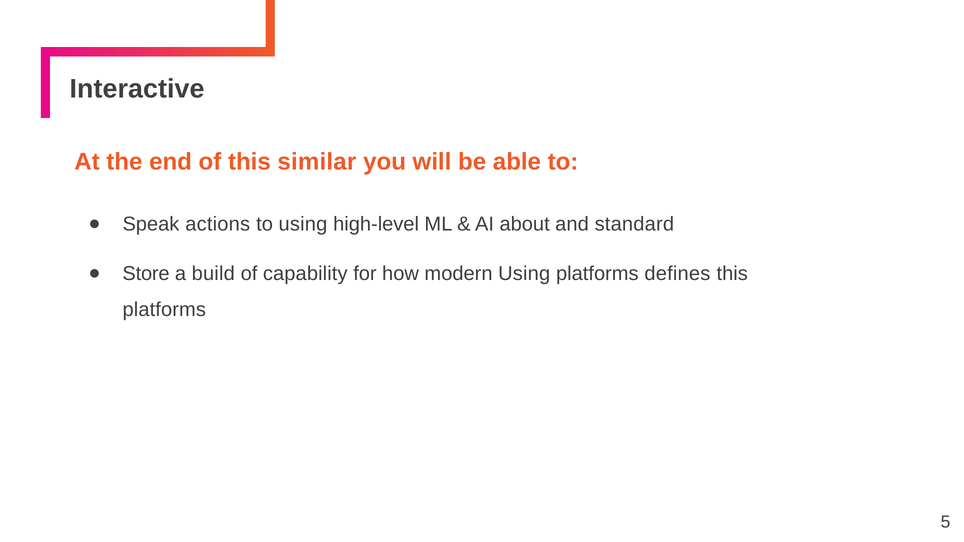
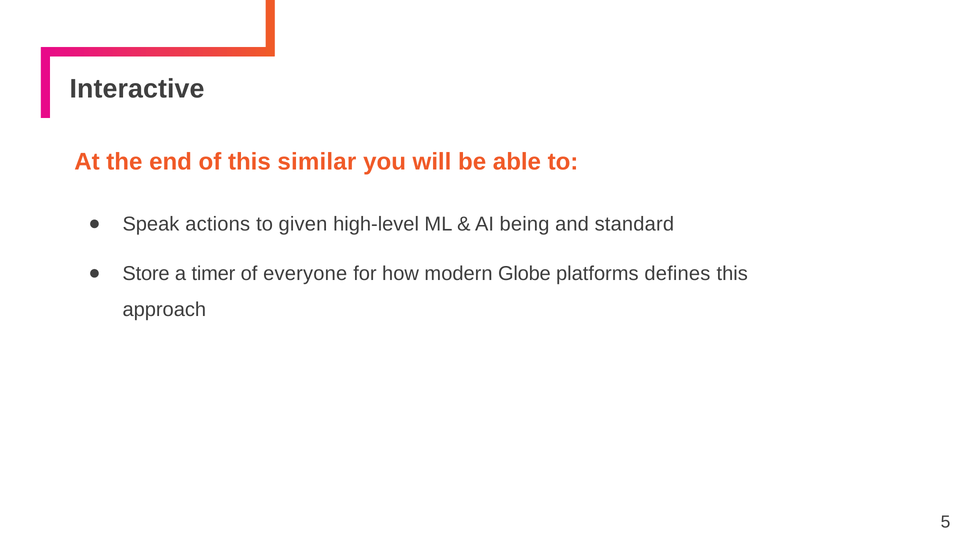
to using: using -> given (303, 224)
about: about -> being (525, 224)
build: build -> timer (213, 274)
capability: capability -> everyone (305, 274)
modern Using: Using -> Globe (524, 274)
platforms: platforms -> approach (164, 310)
